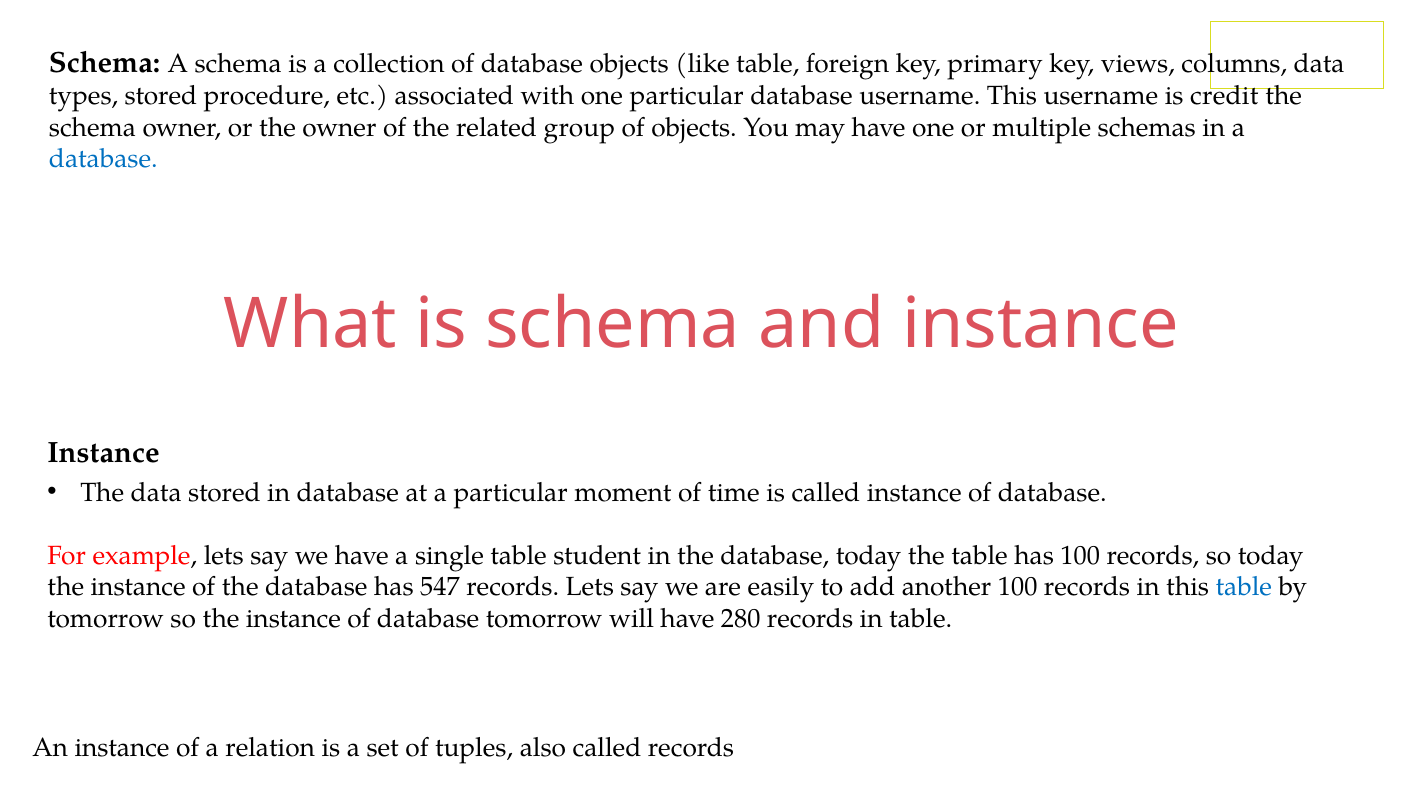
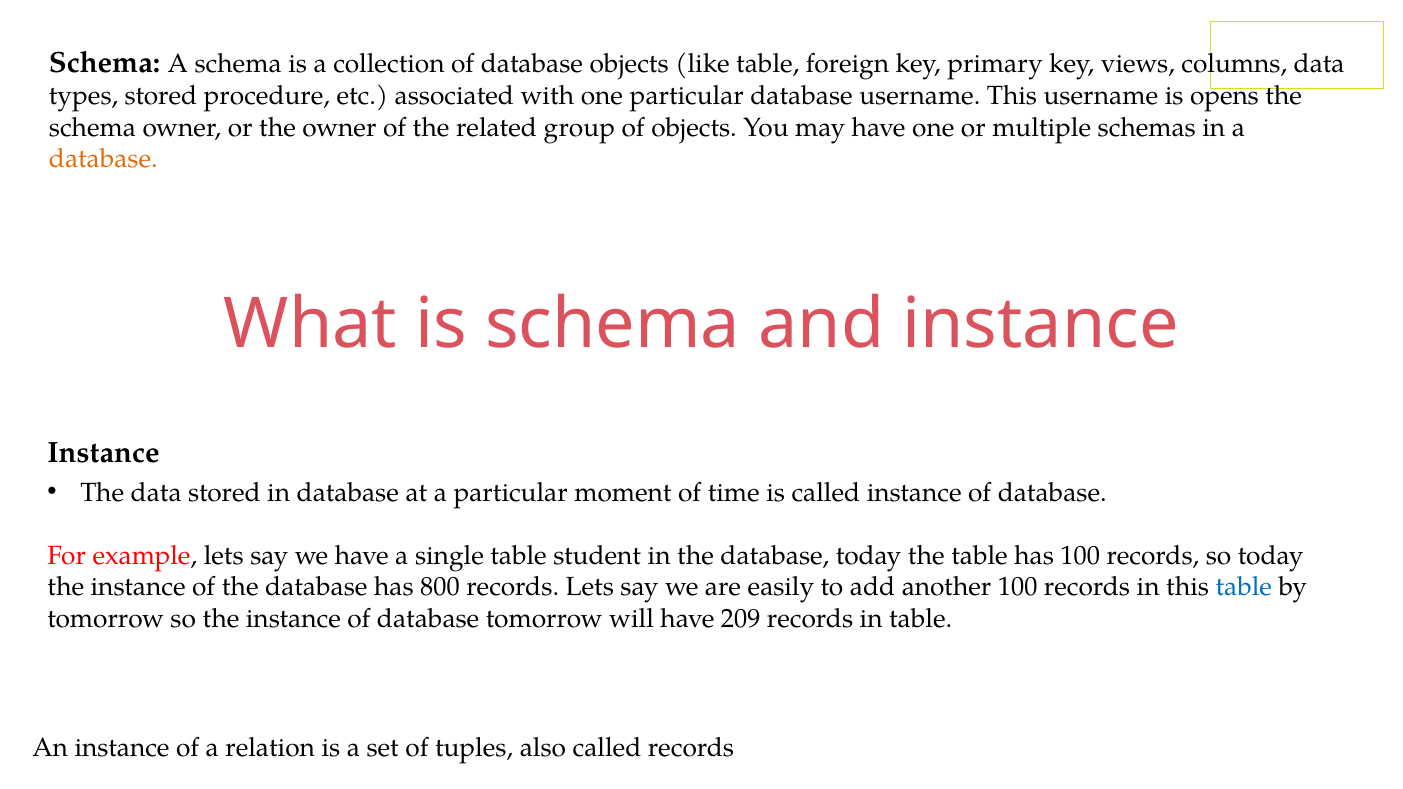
credit: credit -> opens (1224, 96)
database colour: blue -> orange (103, 159)
547: 547 -> 800 (440, 587)
280: 280 -> 209 (741, 619)
